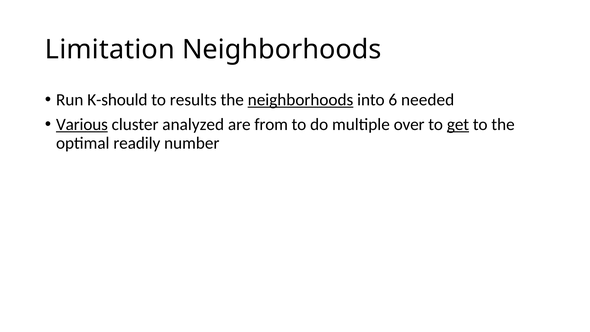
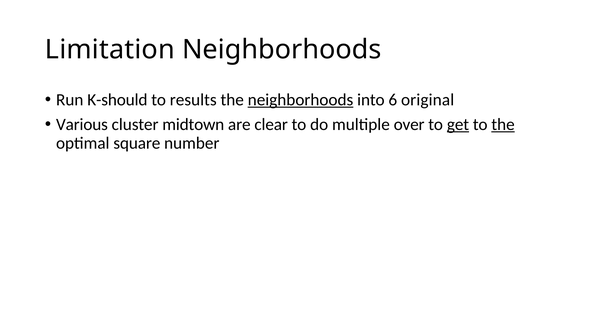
needed: needed -> original (428, 100)
Various underline: present -> none (82, 124)
analyzed: analyzed -> midtown (193, 124)
from: from -> clear (271, 124)
the underline: none -> present (503, 124)
readily: readily -> square (137, 143)
